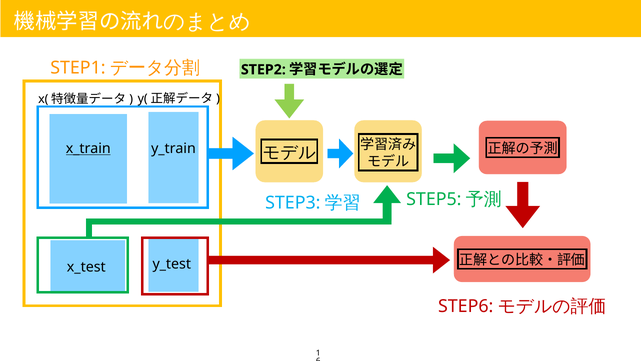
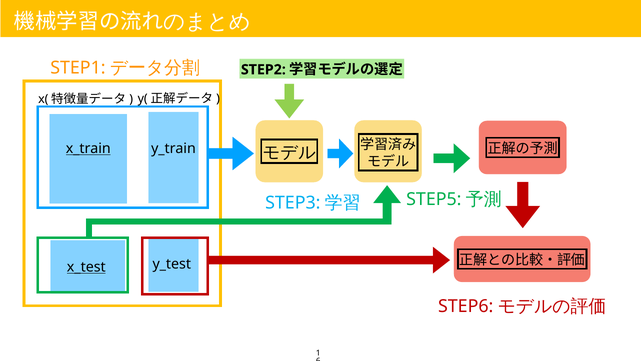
x_test underline: none -> present (86, 267)
